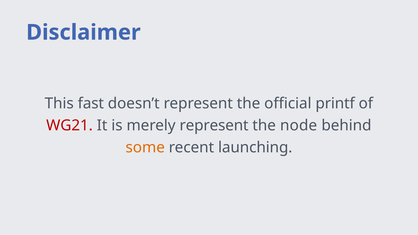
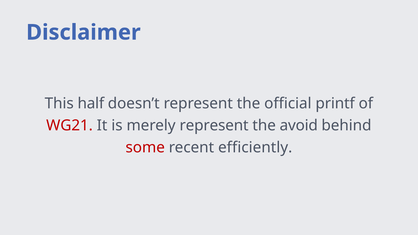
fast: fast -> half (91, 104)
node: node -> avoid (299, 125)
some colour: orange -> red (145, 147)
launching: launching -> efficiently (255, 147)
